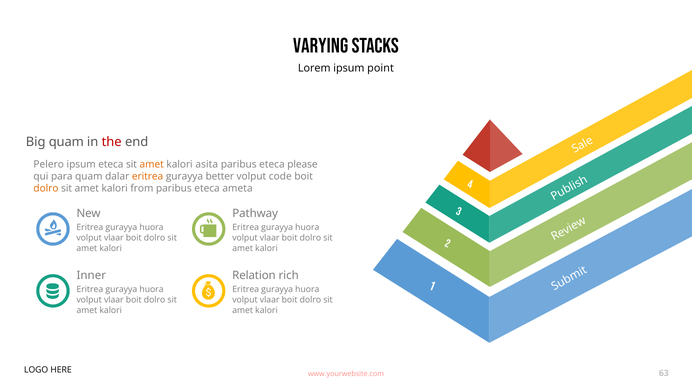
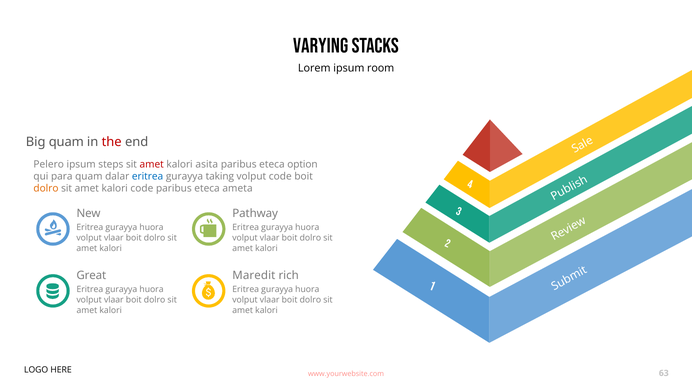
point: point -> room (381, 68)
ipsum eteca: eteca -> steps (111, 165)
amet colour: orange -> red (152, 165)
please: please -> option (302, 165)
eritrea colour: orange -> blue (148, 177)
better: better -> taking (220, 177)
kalori from: from -> code (142, 189)
Inner: Inner -> Great (91, 275)
Relation: Relation -> Maredit (254, 275)
